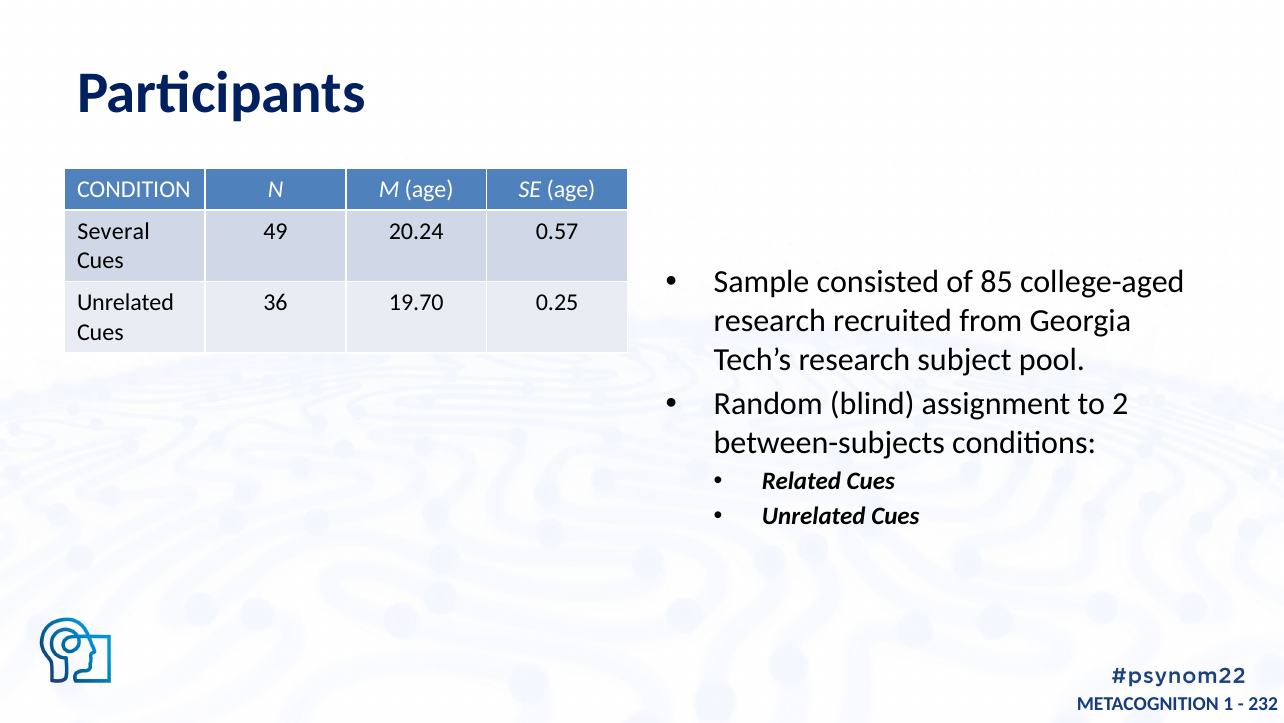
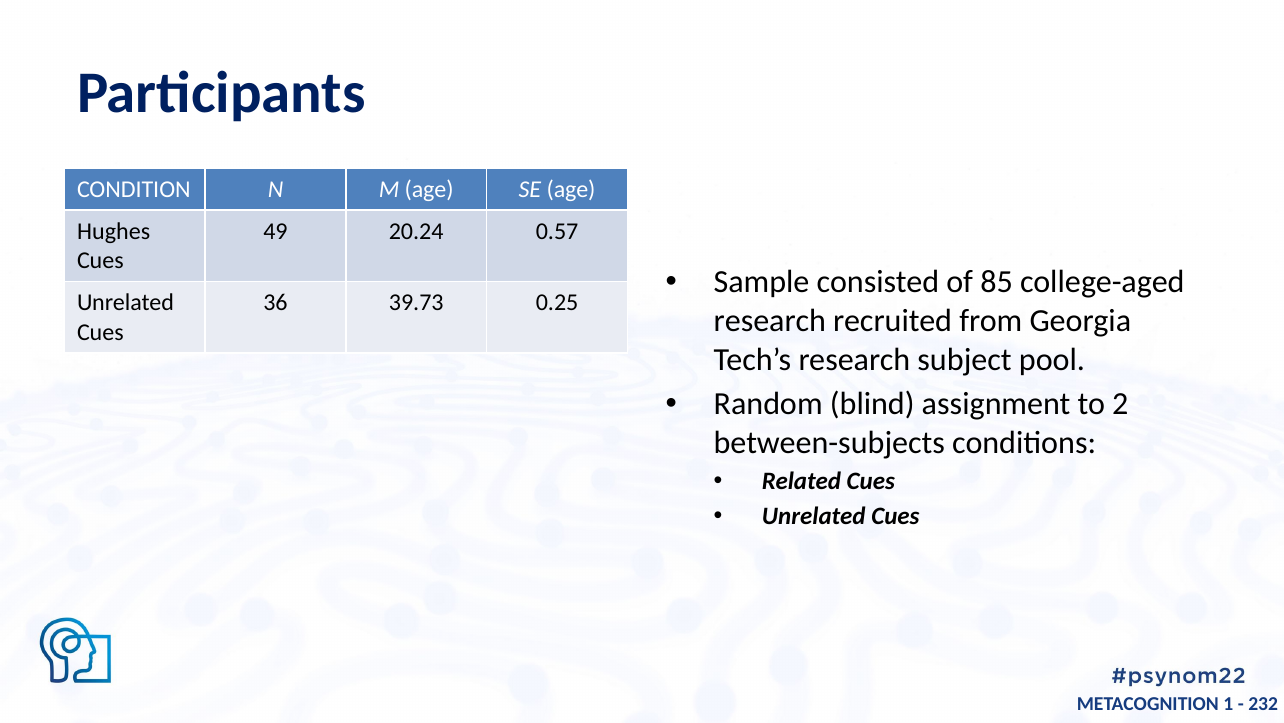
Several: Several -> Hughes (114, 231)
19.70: 19.70 -> 39.73 (416, 303)
